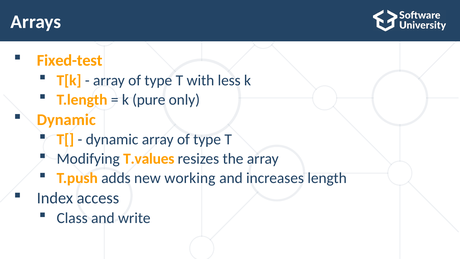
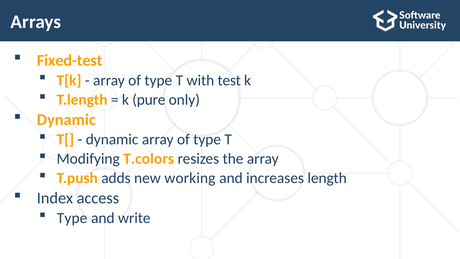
less: less -> test (229, 80)
T.values: T.values -> T.colors (149, 159)
Class: Class -> Type (72, 218)
